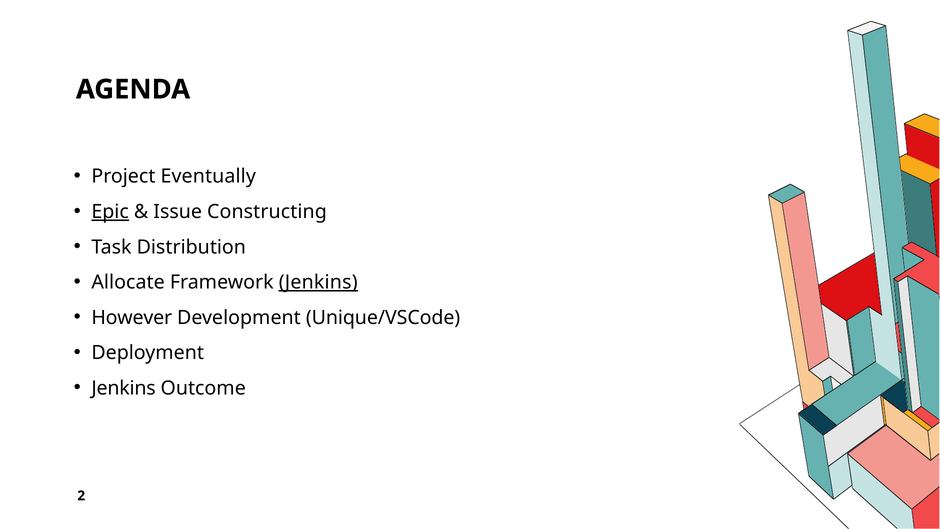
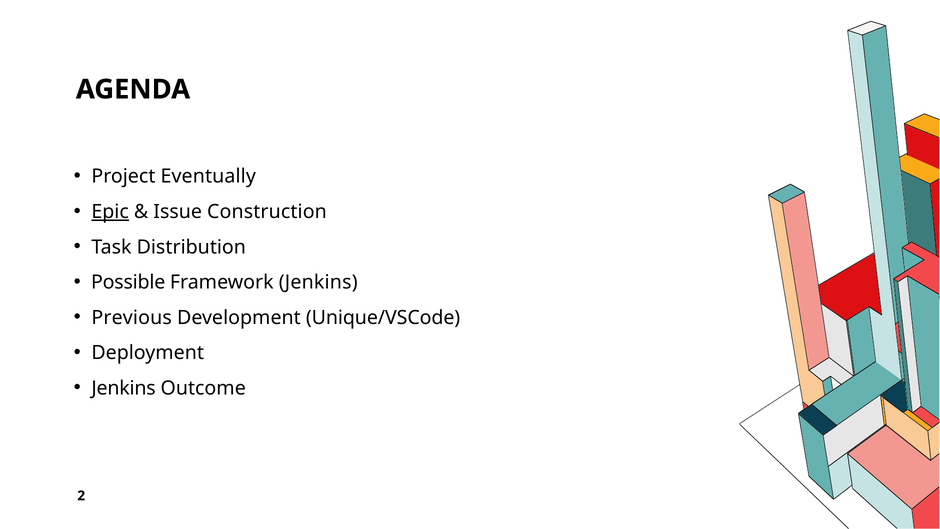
Constructing: Constructing -> Construction (267, 212)
Allocate: Allocate -> Possible (128, 282)
Jenkins underline: present -> none (318, 282)
However: However -> Previous (132, 317)
